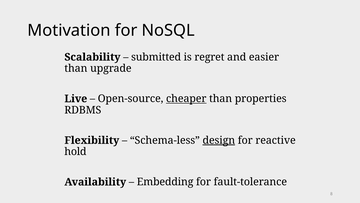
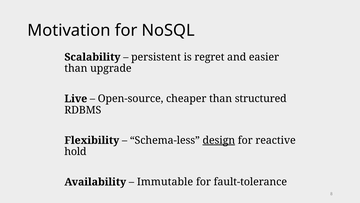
submitted: submitted -> persistent (156, 57)
cheaper underline: present -> none (186, 98)
properties: properties -> structured (261, 98)
Embedding: Embedding -> Immutable (165, 182)
